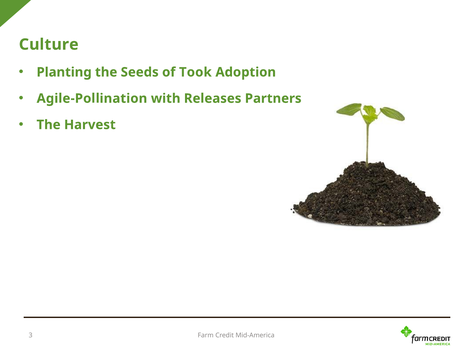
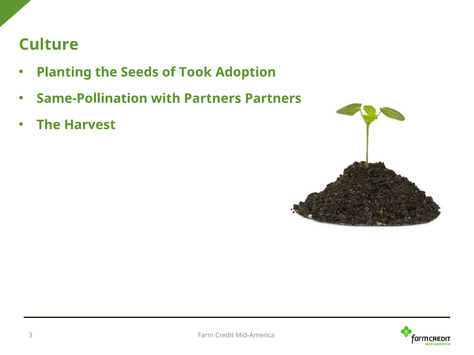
Agile-Pollination: Agile-Pollination -> Same-Pollination (92, 99)
with Releases: Releases -> Partners (213, 99)
